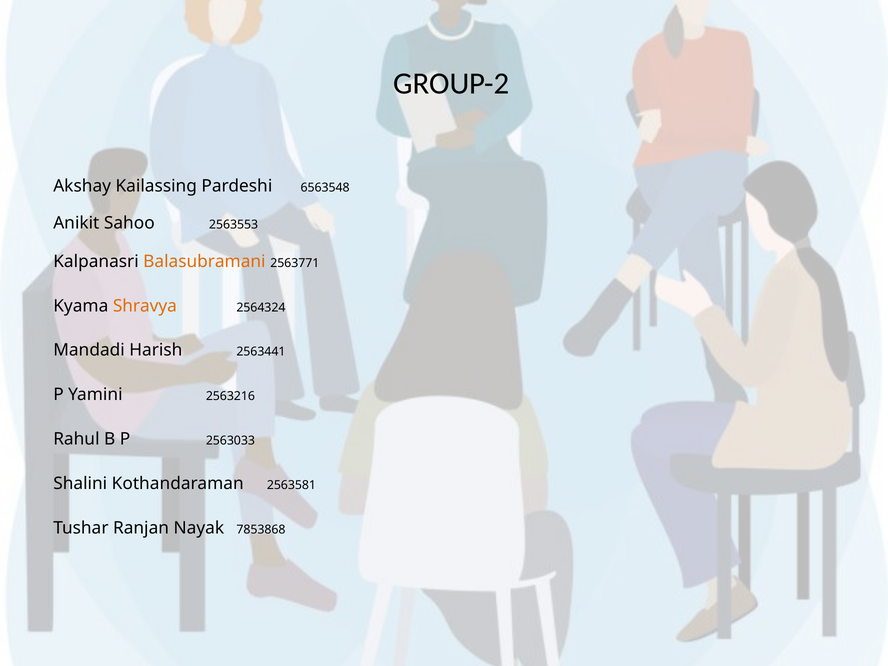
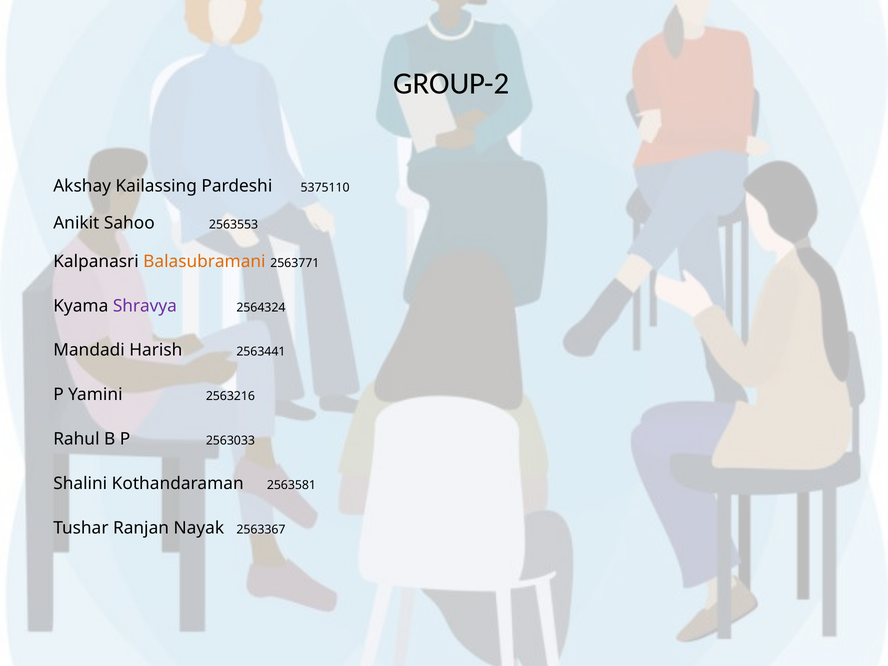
6563548: 6563548 -> 5375110 (325, 188)
Shravya colour: orange -> purple (145, 306)
7853868: 7853868 -> 2563367 (261, 529)
